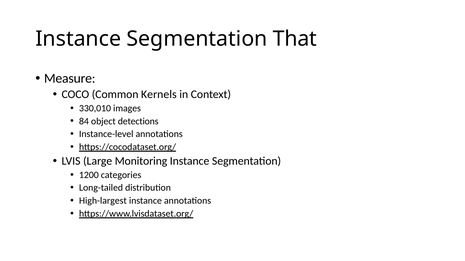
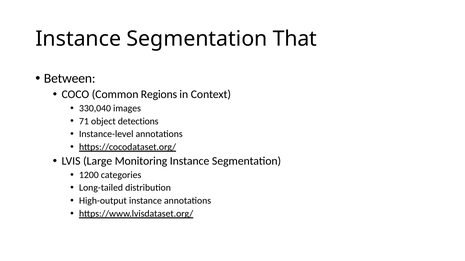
Measure: Measure -> Between (70, 79)
Kernels: Kernels -> Regions (159, 95)
330,010: 330,010 -> 330,040 (95, 109)
84: 84 -> 71 (84, 121)
High-largest: High-largest -> High-output (103, 201)
